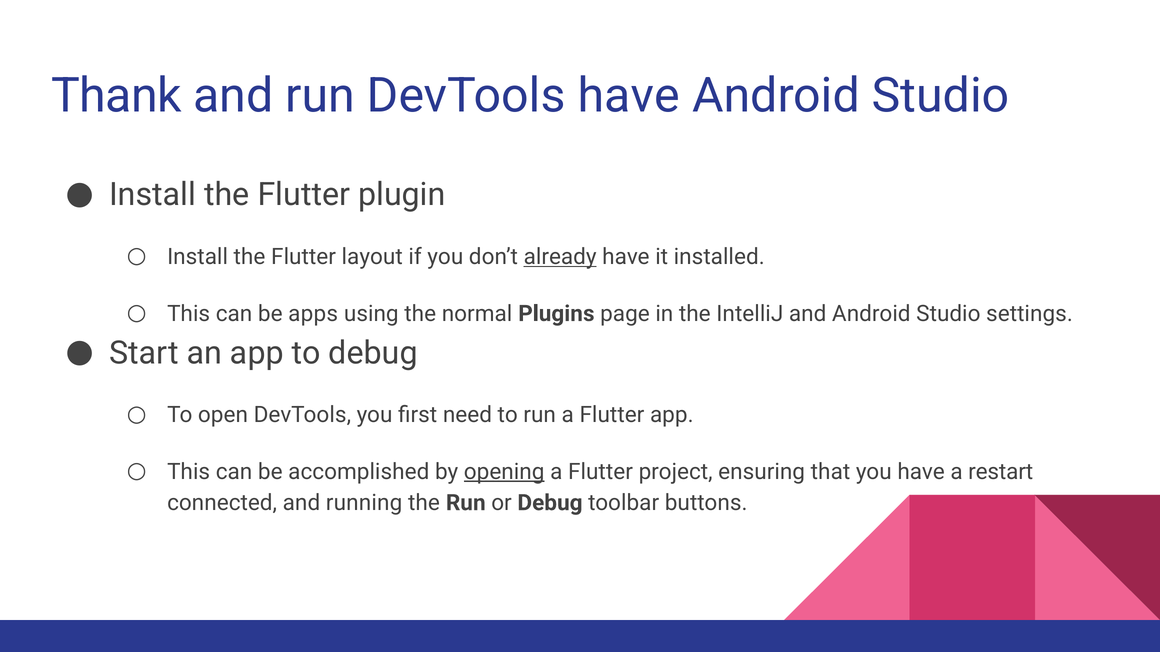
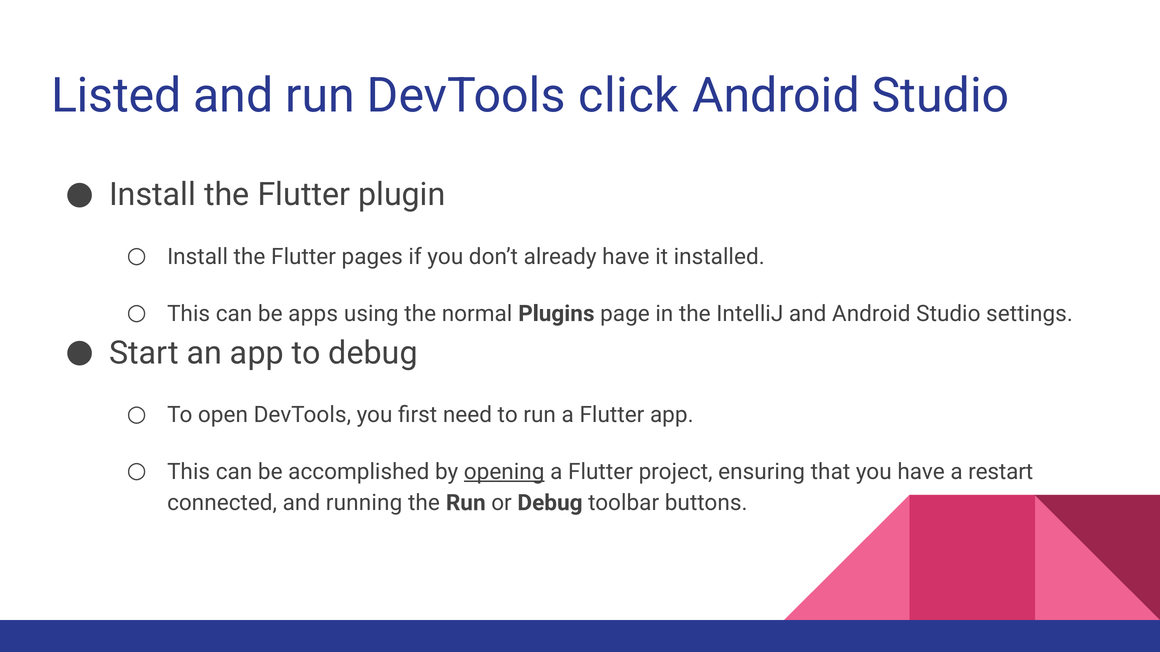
Thank: Thank -> Listed (116, 96)
DevTools have: have -> click (629, 96)
layout: layout -> pages (372, 257)
already underline: present -> none (560, 257)
